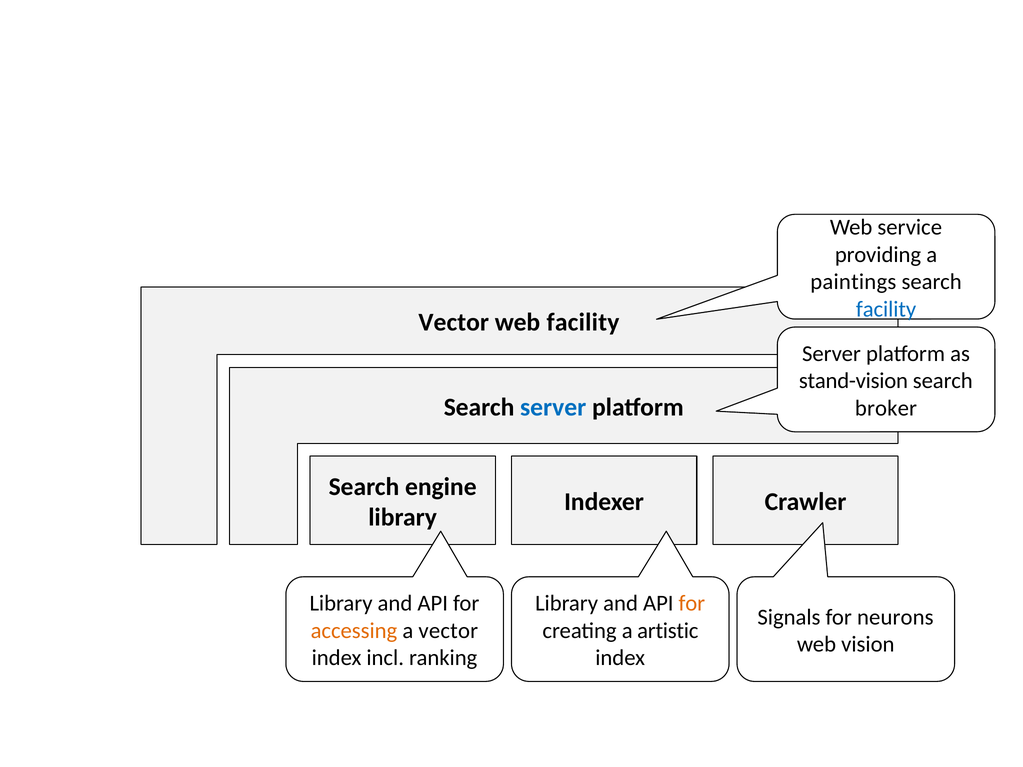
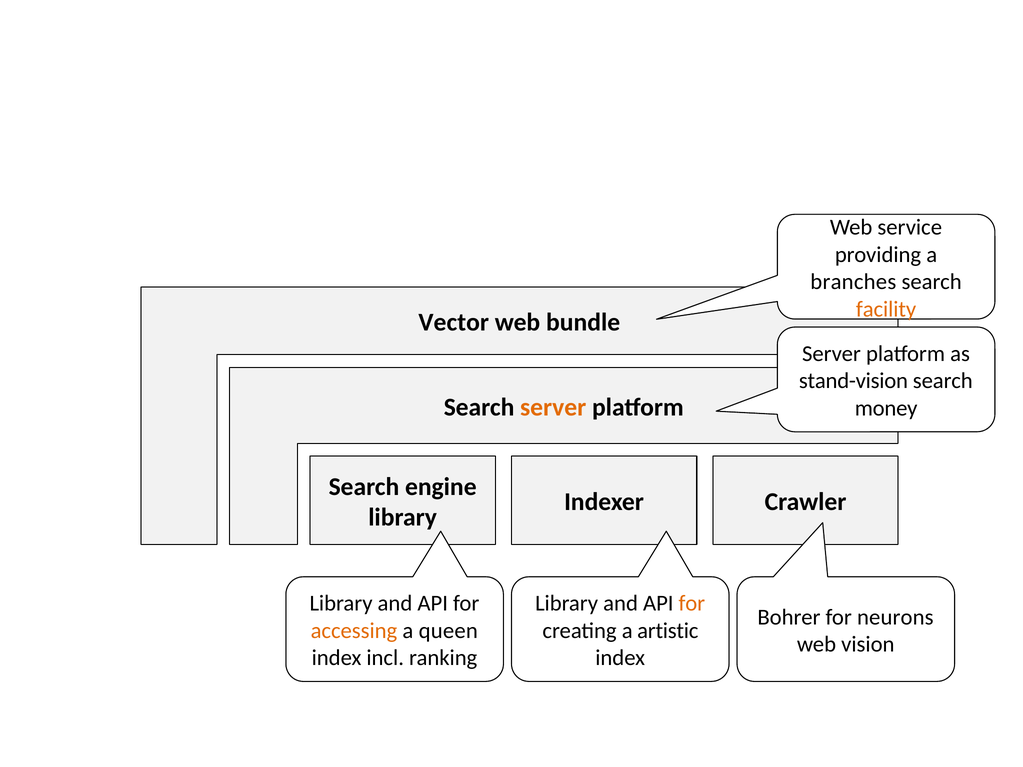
paintings: paintings -> branches (853, 282)
facility colour: blue -> orange (886, 309)
web facility: facility -> bundle (583, 323)
server colour: blue -> orange (553, 407)
broker: broker -> money (886, 408)
Signals: Signals -> Bohrer (789, 617)
a vector: vector -> queen (448, 631)
